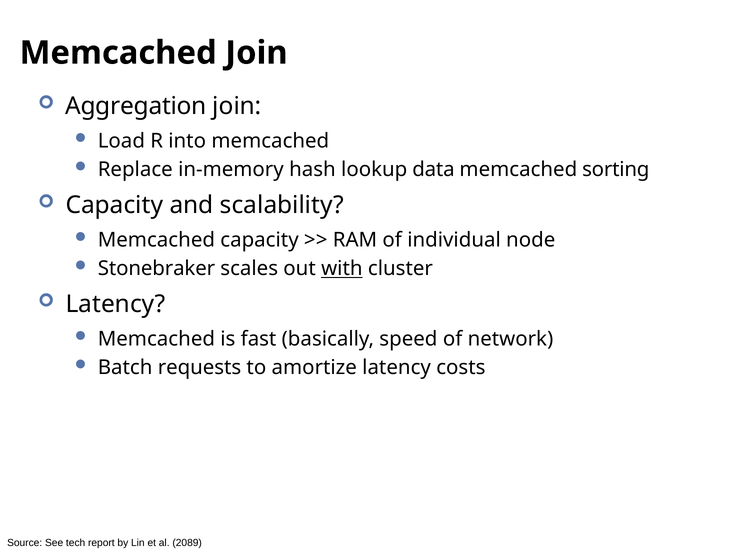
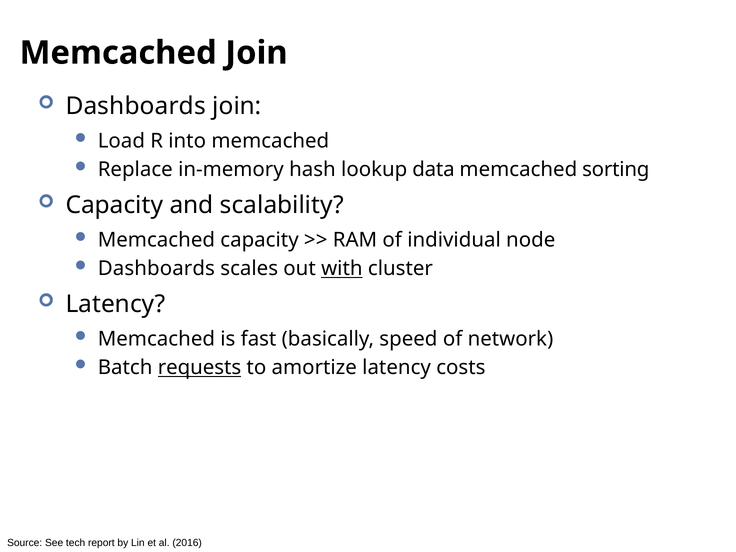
Aggregation: Aggregation -> Dashboards (136, 106)
Stonebraker: Stonebraker -> Dashboards (156, 269)
requests underline: none -> present (199, 368)
2089: 2089 -> 2016 (187, 543)
